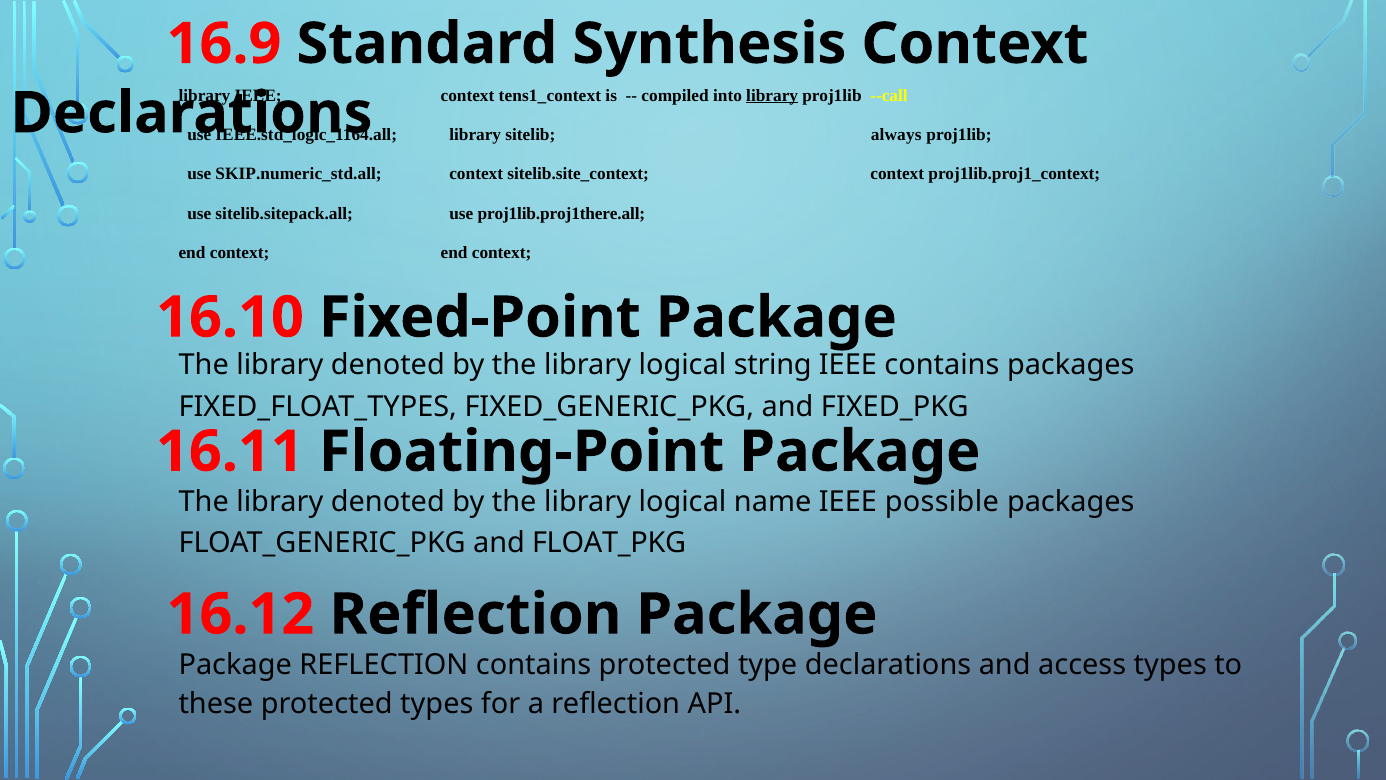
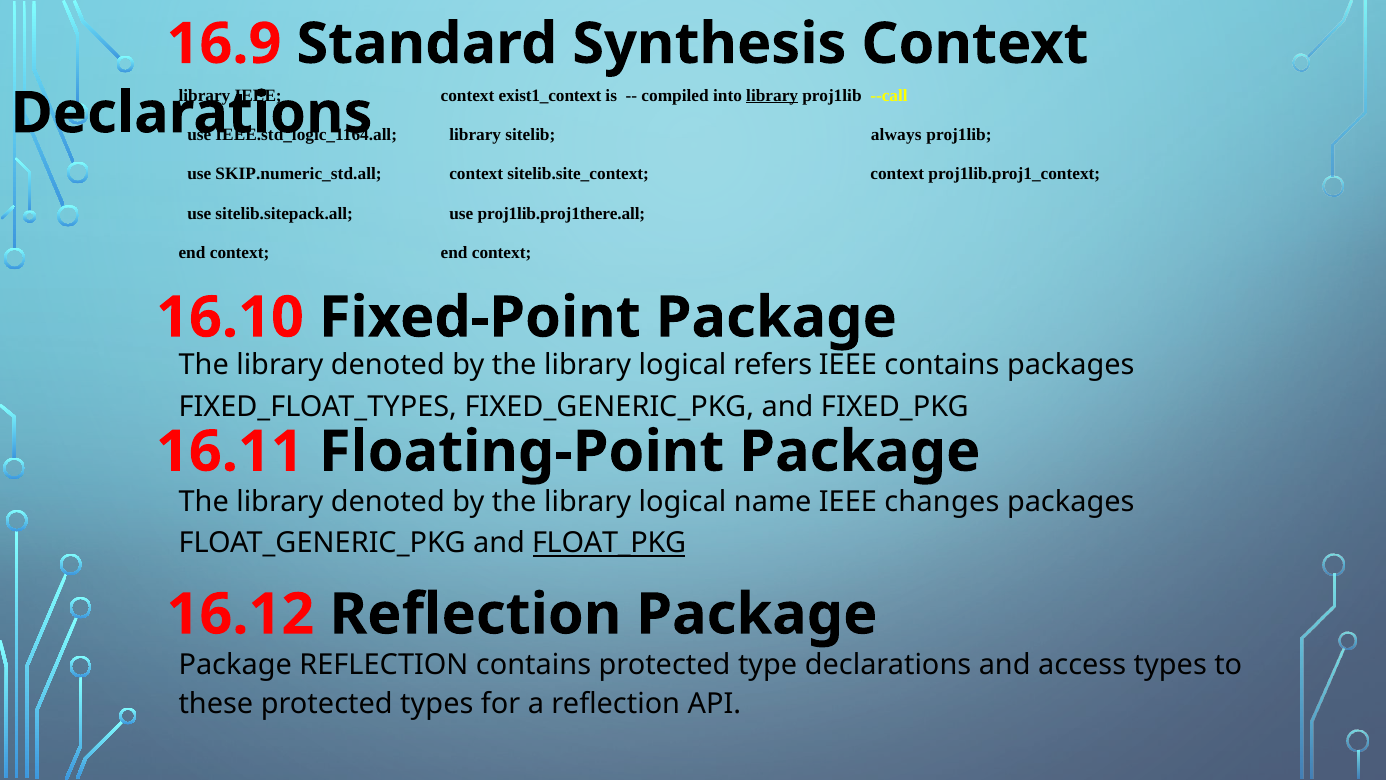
tens1_context: tens1_context -> exist1_context (550, 95)
string: string -> refers (773, 365)
possible: possible -> changes (942, 501)
FLOAT_PKG underline: none -> present (609, 543)
